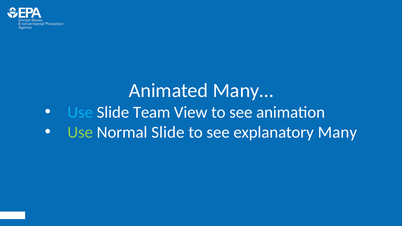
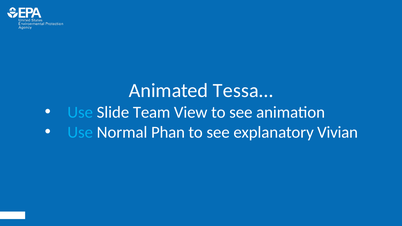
Many…: Many… -> Tessa… (243, 90)
Use colour: light green -> light blue (80, 132)
Normal Slide: Slide -> Phan (168, 132)
Many: Many -> Vivian (338, 132)
